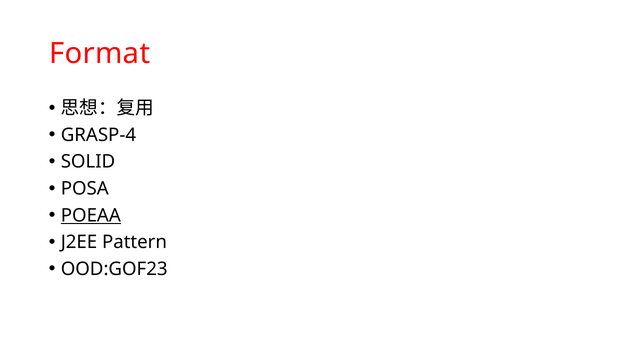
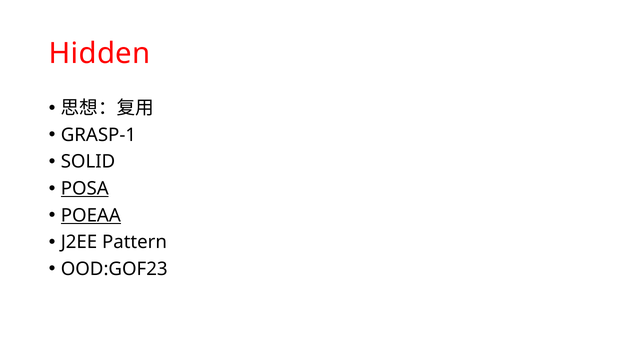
Format: Format -> Hidden (100, 54)
GRASP-4: GRASP-4 -> GRASP-1 (98, 135)
POSA underline: none -> present (85, 189)
